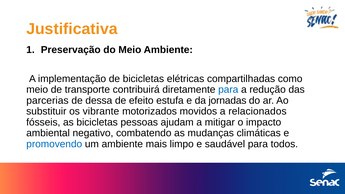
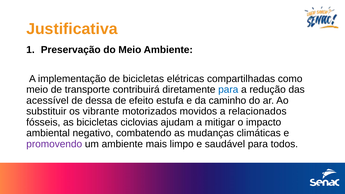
parcerias: parcerias -> acessível (47, 101)
jornadas: jornadas -> caminho (227, 101)
pessoas: pessoas -> ciclovias (139, 122)
promovendo colour: blue -> purple (54, 144)
